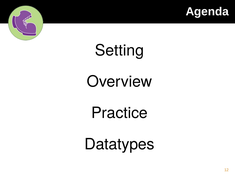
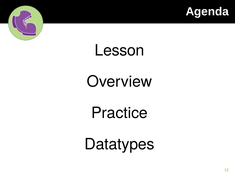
Setting: Setting -> Lesson (120, 50)
